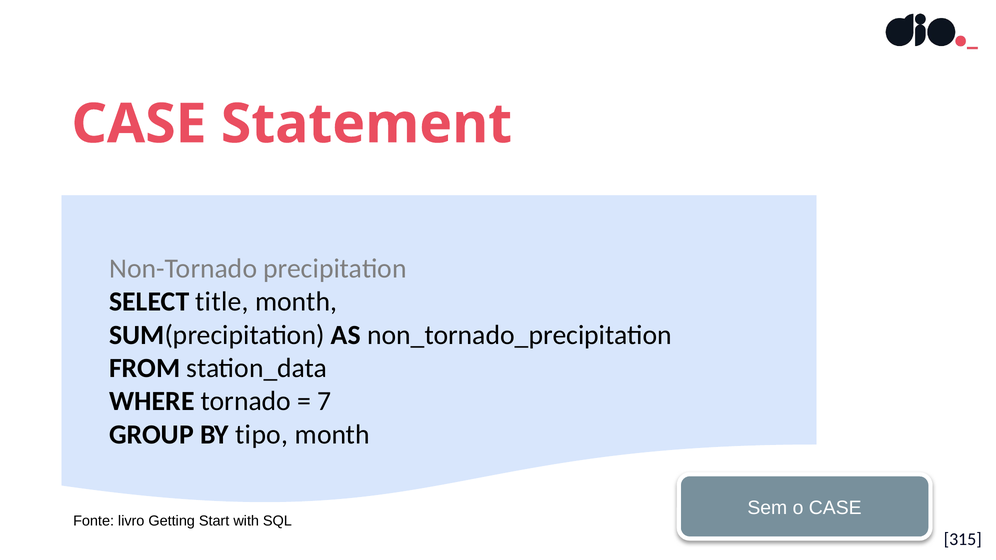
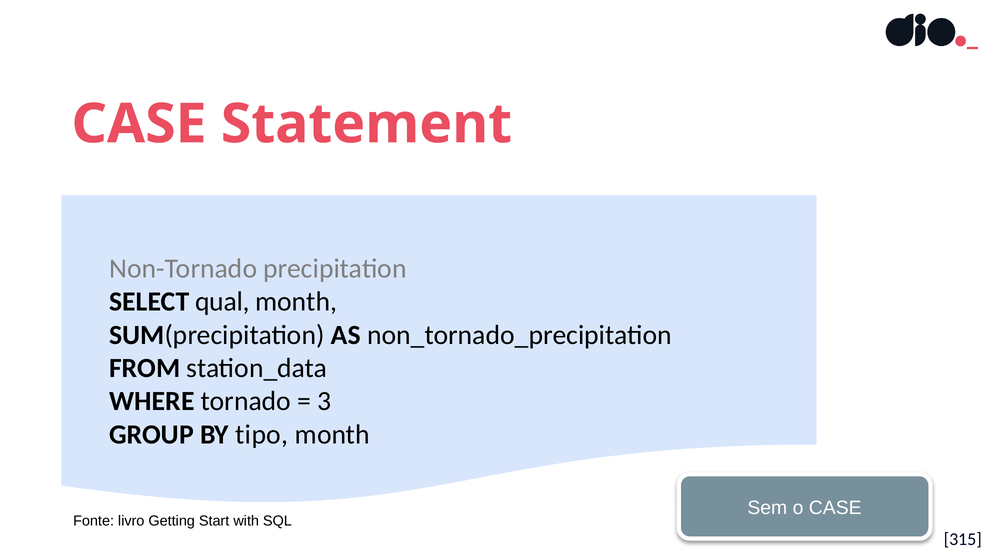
title: title -> qual (222, 302)
7: 7 -> 3 (324, 401)
